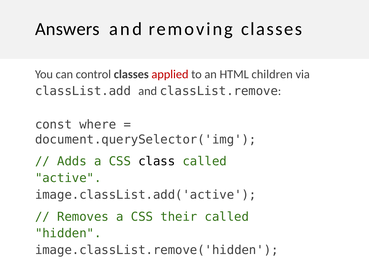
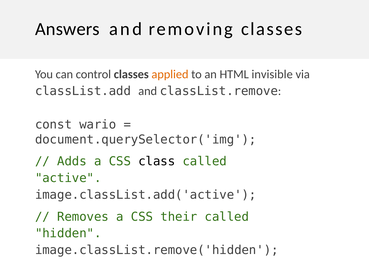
applied colour: red -> orange (170, 74)
children: children -> invisible (272, 74)
where: where -> wario (98, 125)
